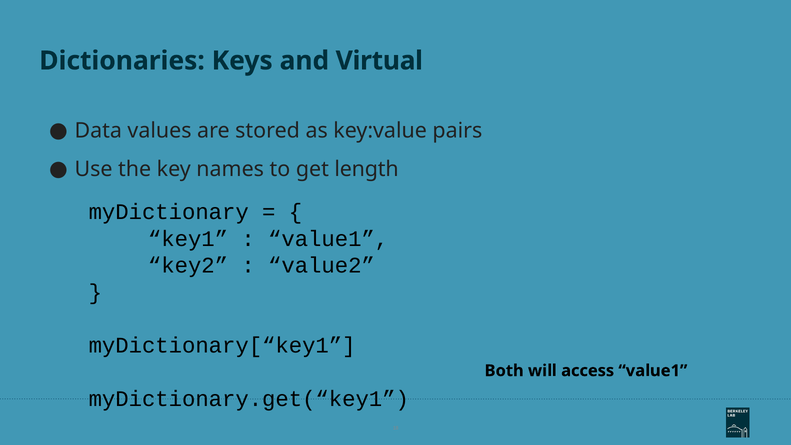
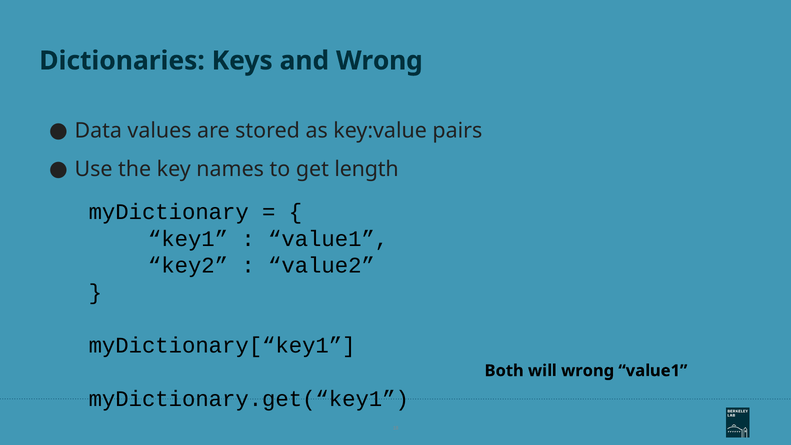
and Virtual: Virtual -> Wrong (379, 61)
will access: access -> wrong (588, 371)
